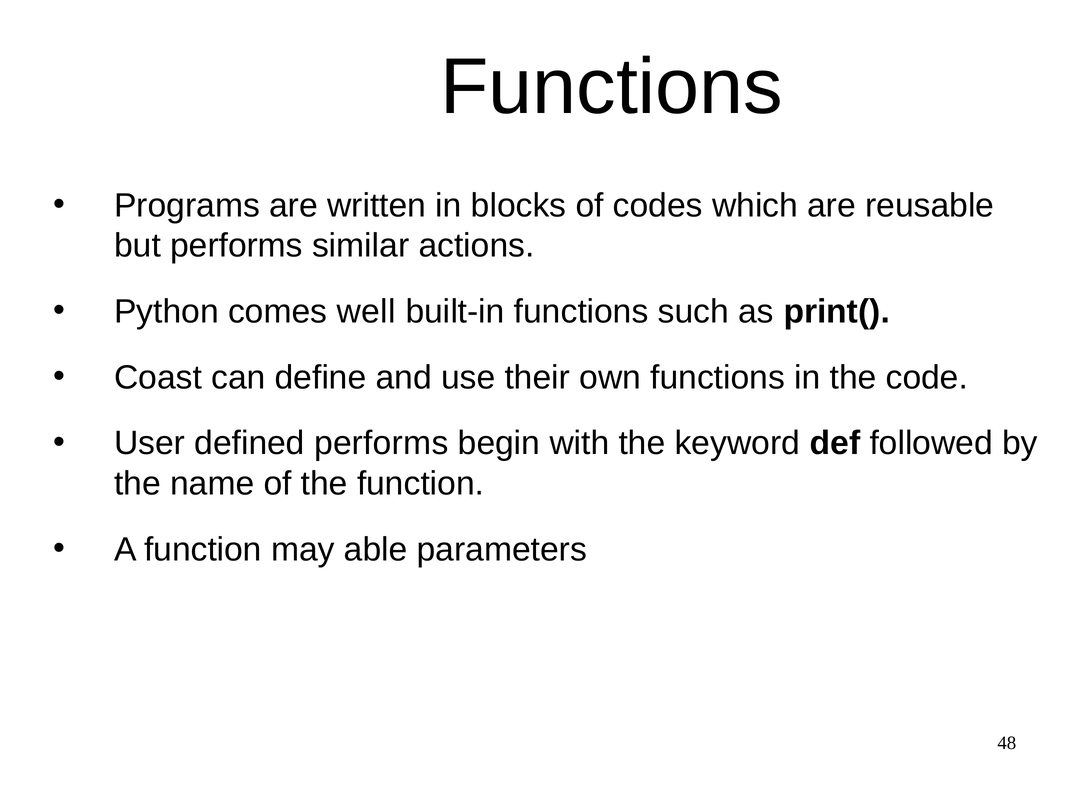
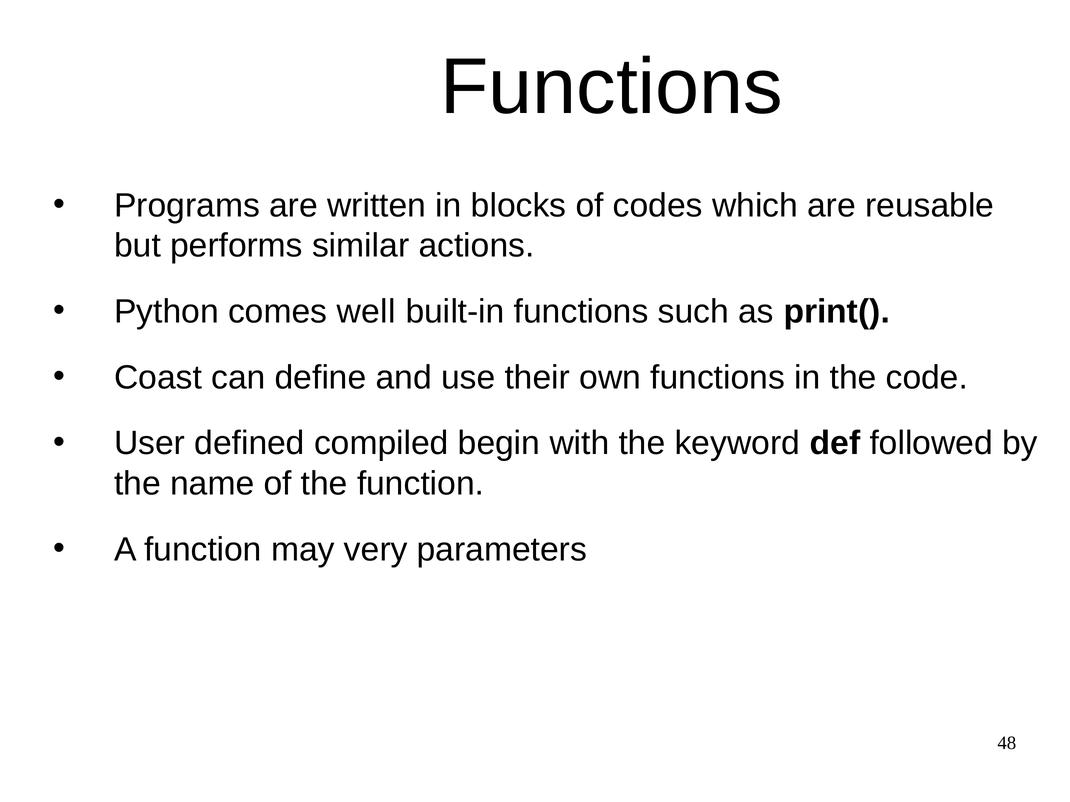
defined performs: performs -> compiled (381, 444)
able: able -> very (376, 550)
